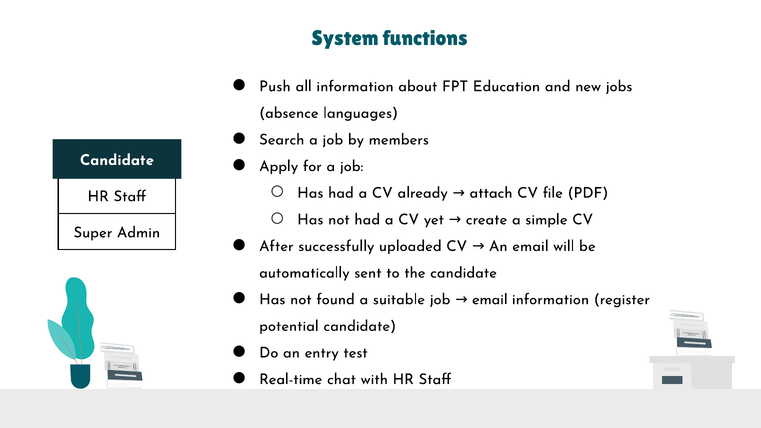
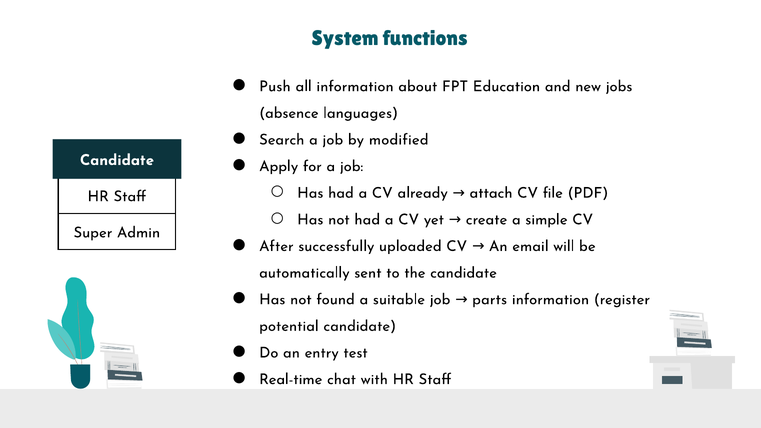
members: members -> modified (399, 140)
job email: email -> parts (490, 299)
